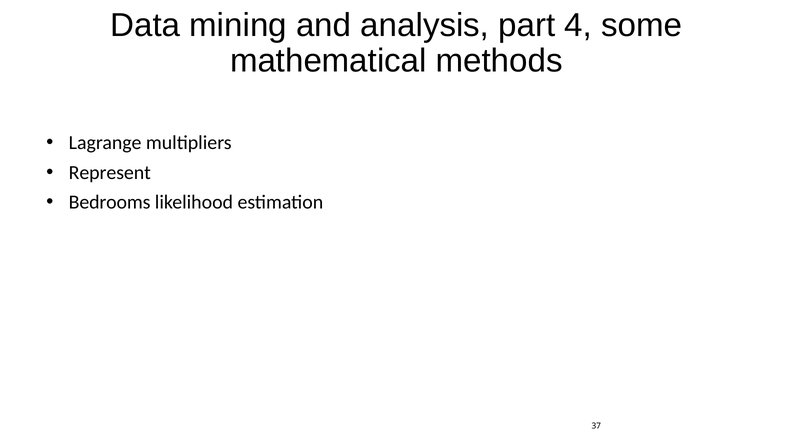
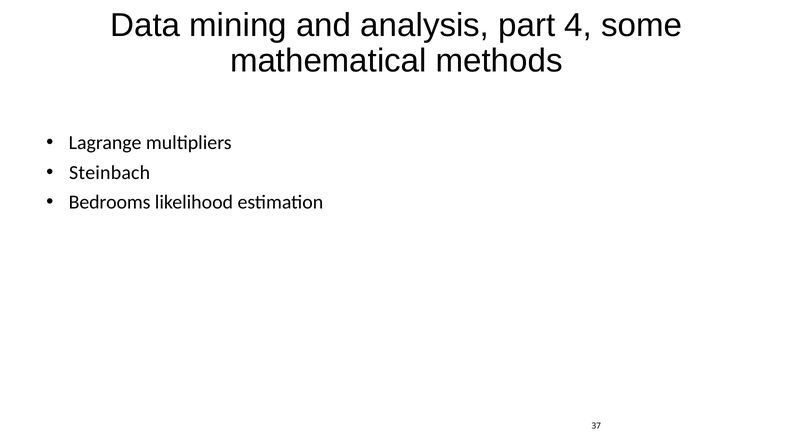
Represent: Represent -> Steinbach (110, 173)
